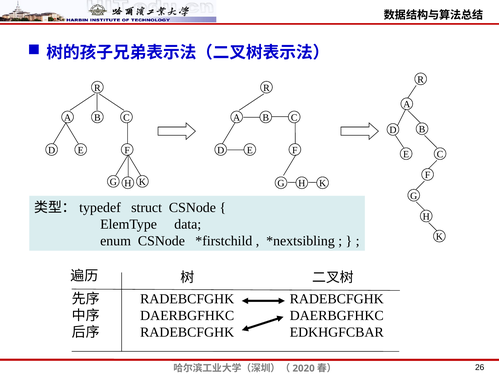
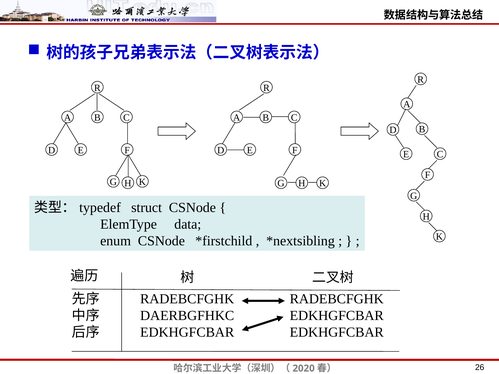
DAERBGFHKC DAERBGFHKC: DAERBGFHKC -> EDKHGFCBAR (337, 316)
RADEBCFGHK: RADEBCFGHK -> EDKHGFCBAR (187, 332)
